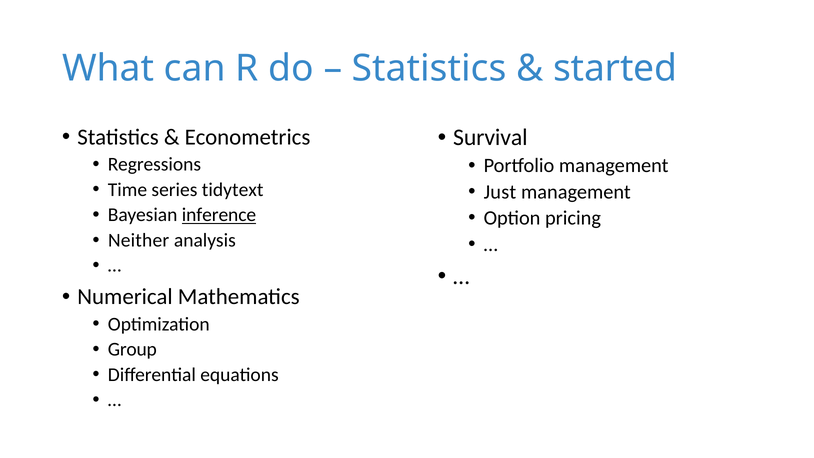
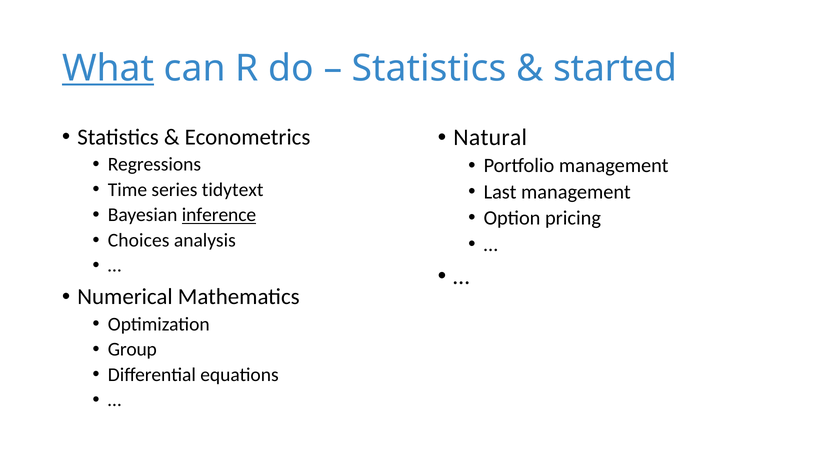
What underline: none -> present (108, 68)
Survival: Survival -> Natural (490, 138)
Just: Just -> Last (500, 192)
Neither: Neither -> Choices (139, 240)
